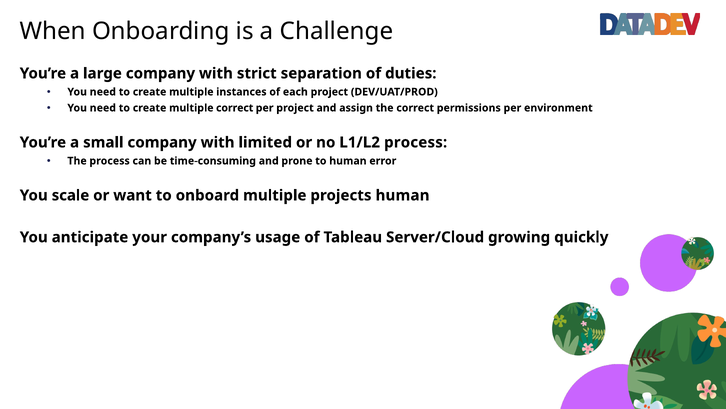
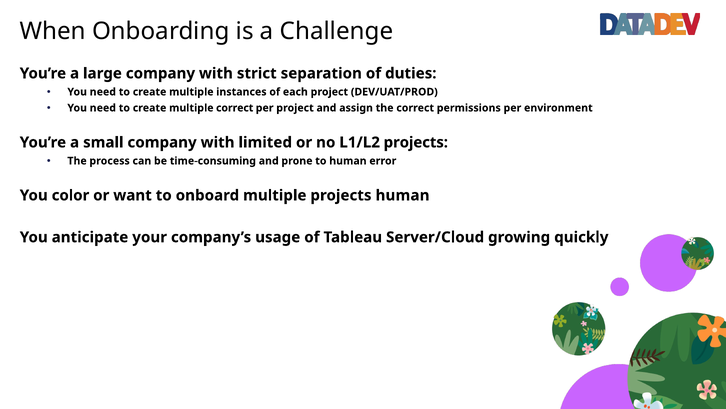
L1/L2 process: process -> projects (416, 142)
scale: scale -> color (70, 195)
